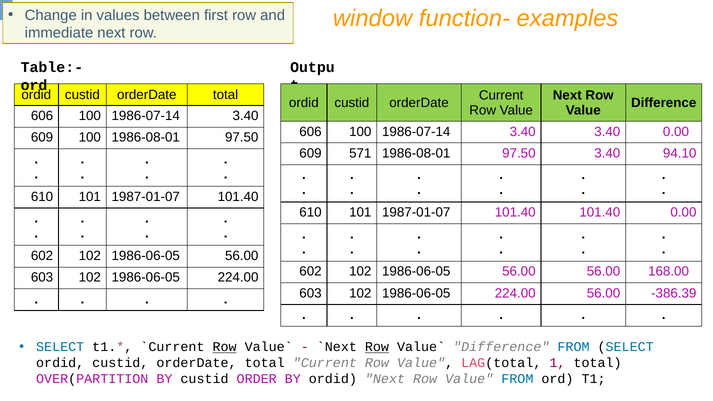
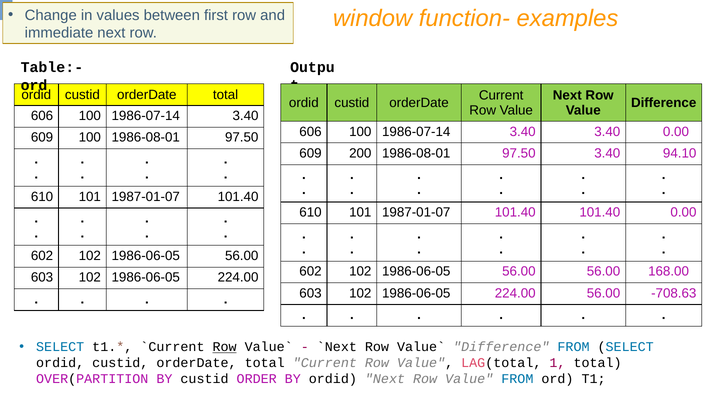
571: 571 -> 200 (360, 153)
-386.39: -386.39 -> -708.63 (674, 293)
Row underline: present -> none (377, 347)
